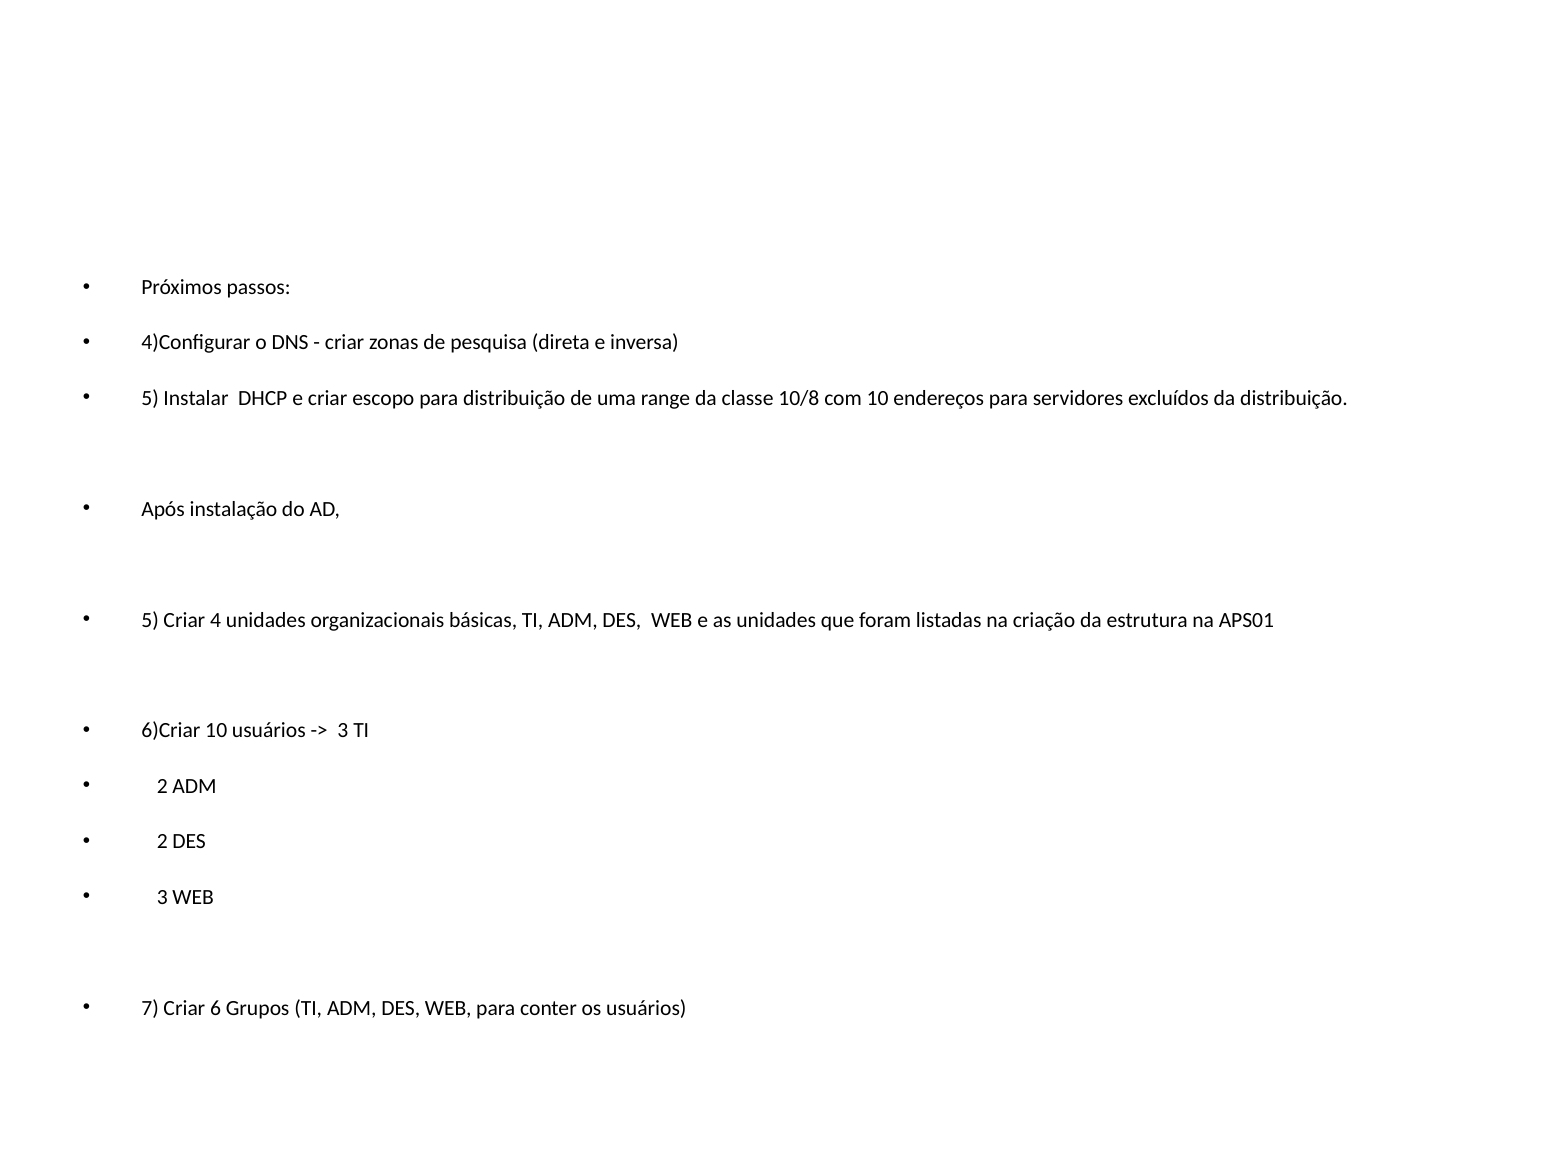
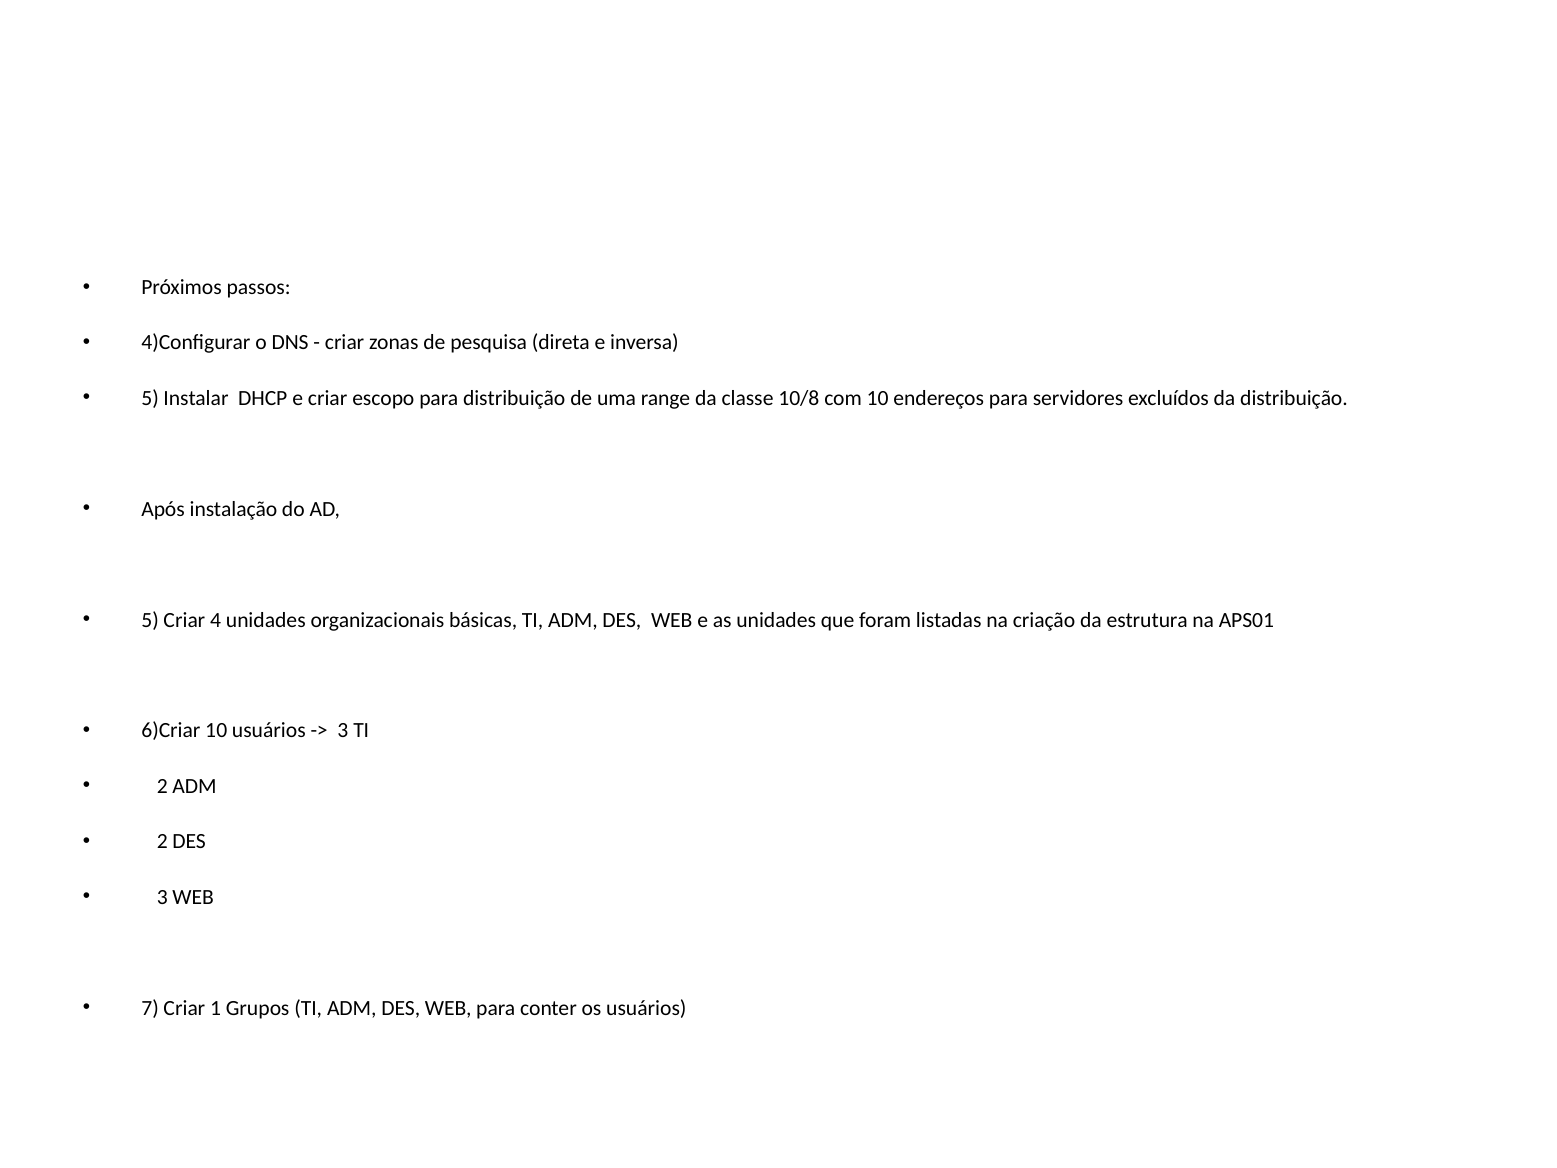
6: 6 -> 1 (216, 1008)
